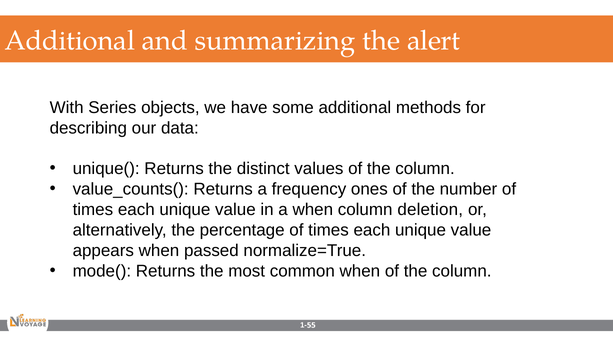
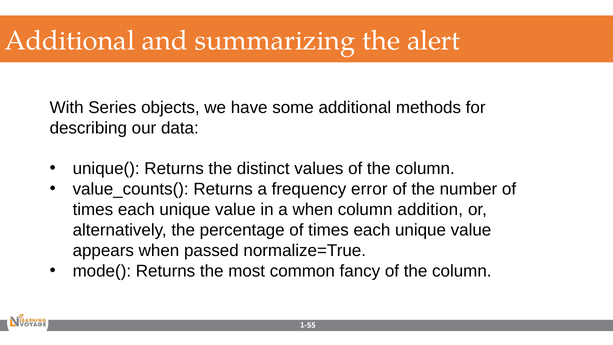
ones: ones -> error (369, 189)
deletion: deletion -> addition (430, 210)
common when: when -> fancy (360, 271)
